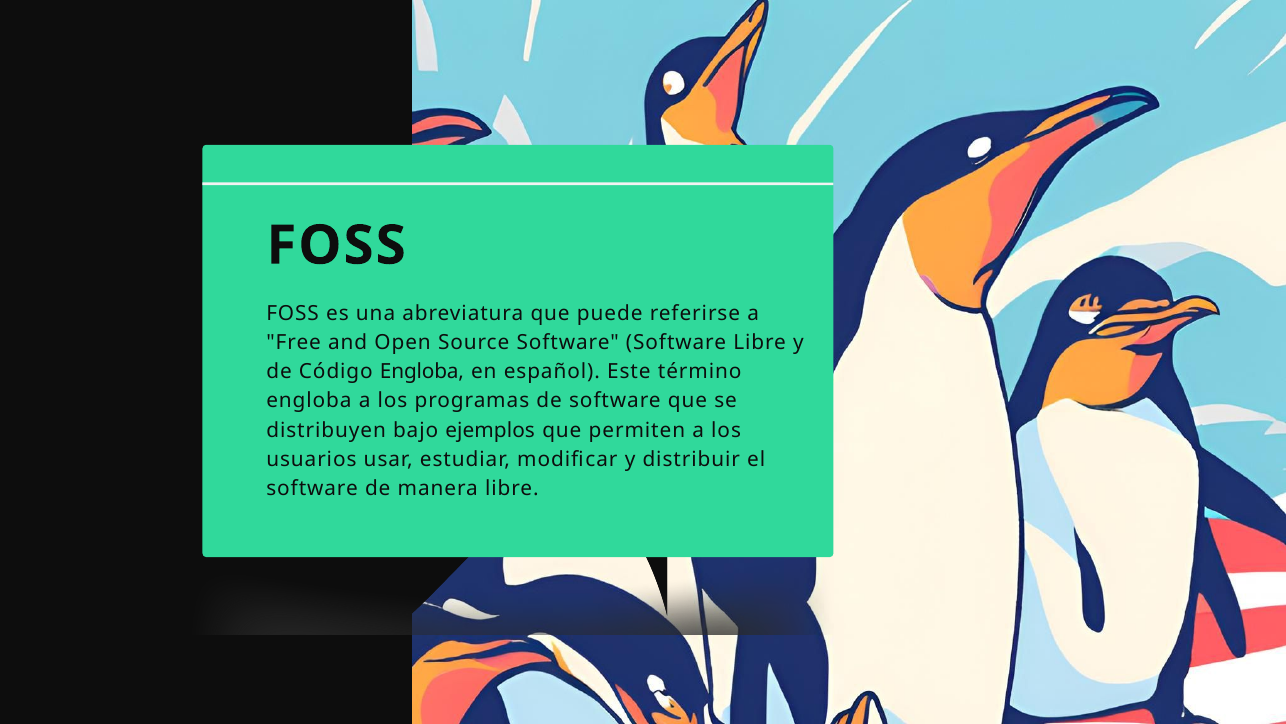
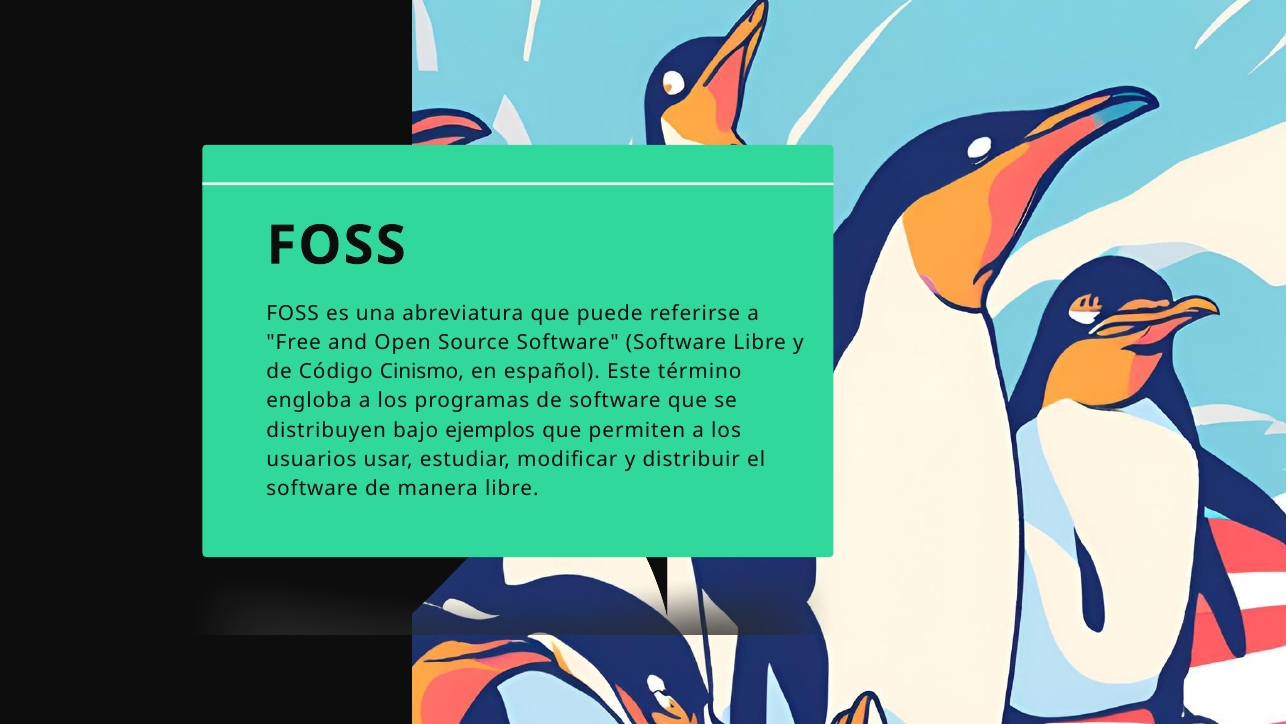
Código Engloba: Engloba -> Cinismo (422, 372)
